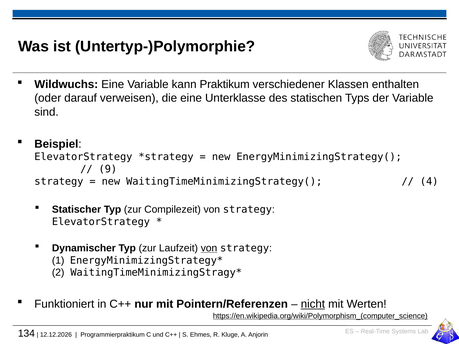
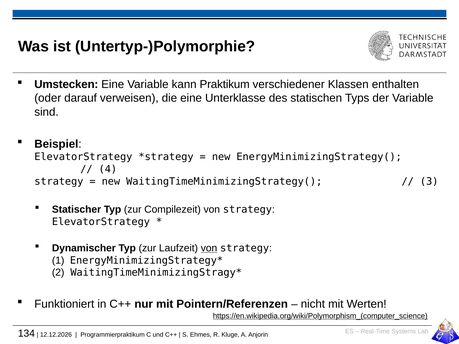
Wildwuchs: Wildwuchs -> Umstecken (66, 84)
9: 9 -> 4 (108, 169)
4: 4 -> 3 (429, 182)
nicht underline: present -> none (313, 304)
